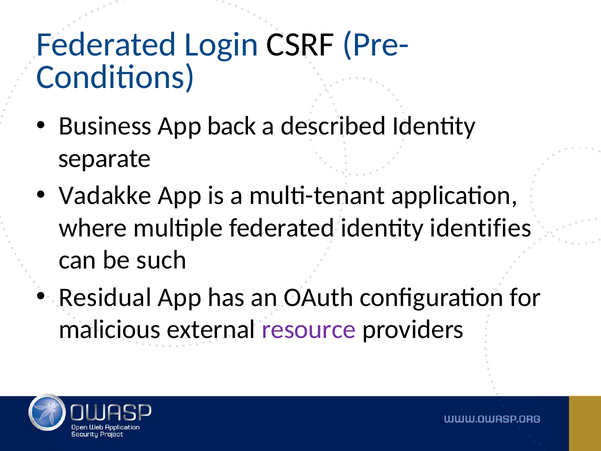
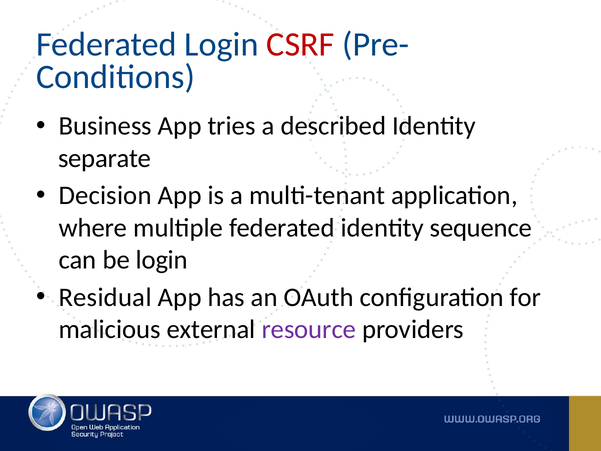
CSRF colour: black -> red (301, 44)
back: back -> tries (232, 126)
Vadakke: Vadakke -> Decision (105, 196)
identifies: identifies -> sequence (481, 228)
be such: such -> login (162, 260)
